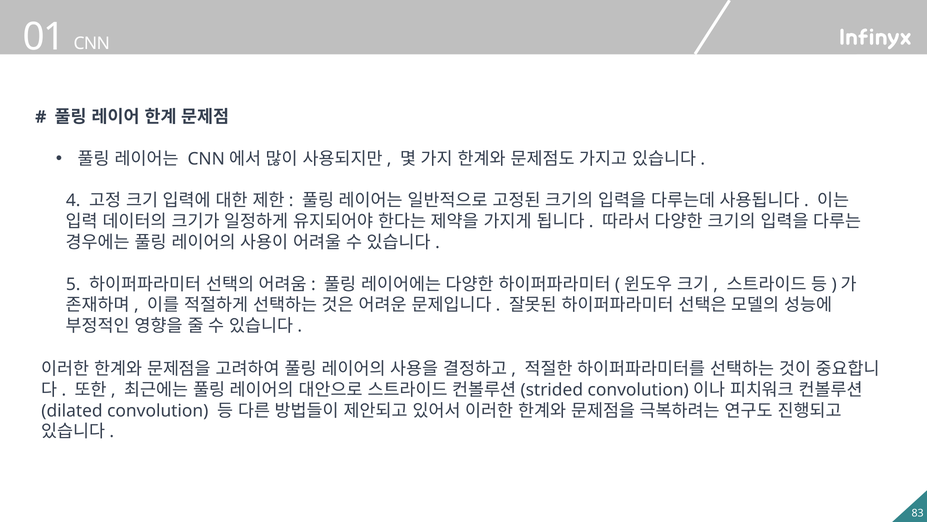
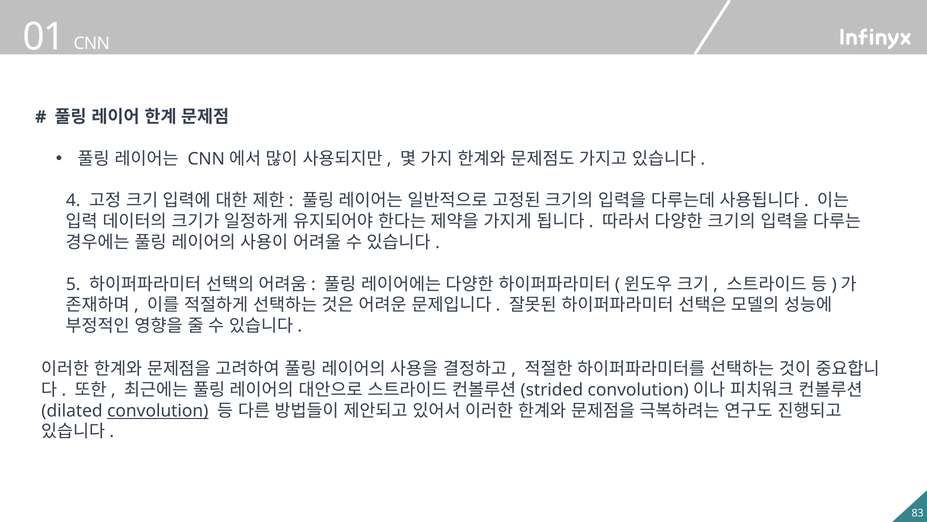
convolution underline: none -> present (158, 410)
